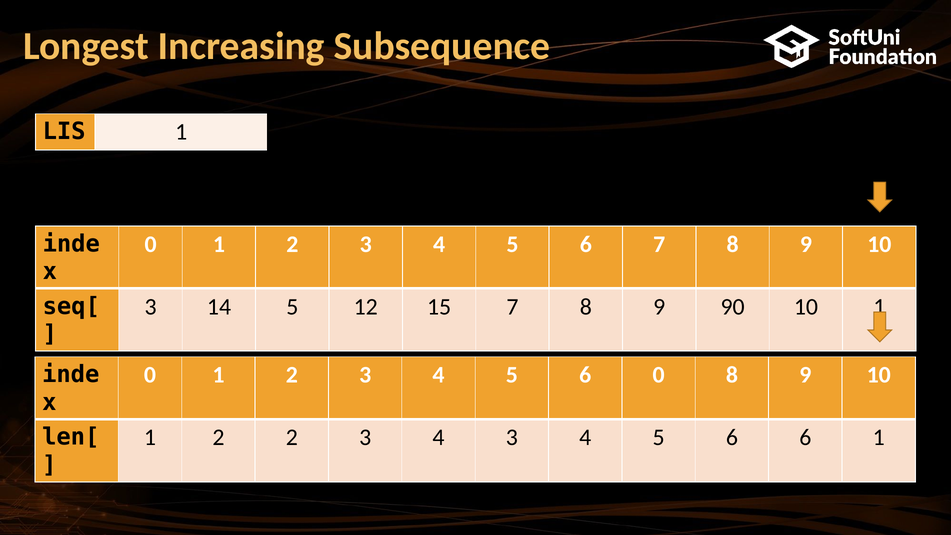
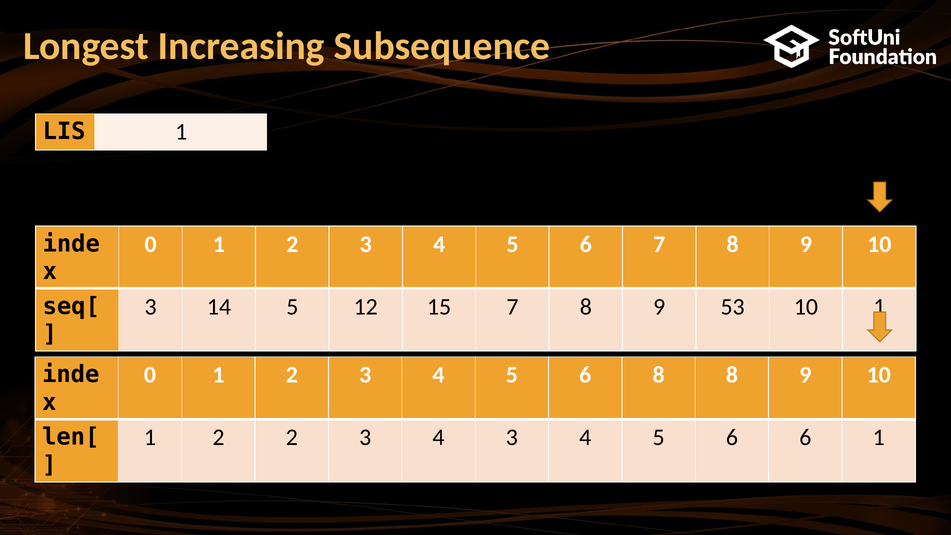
90: 90 -> 53 (733, 307)
6 0: 0 -> 8 (659, 375)
